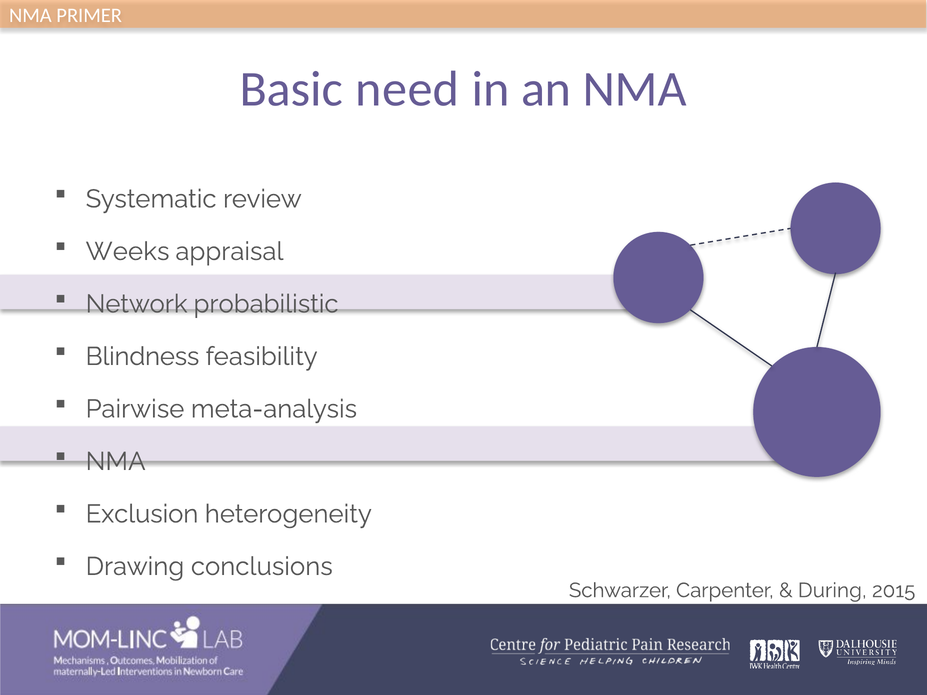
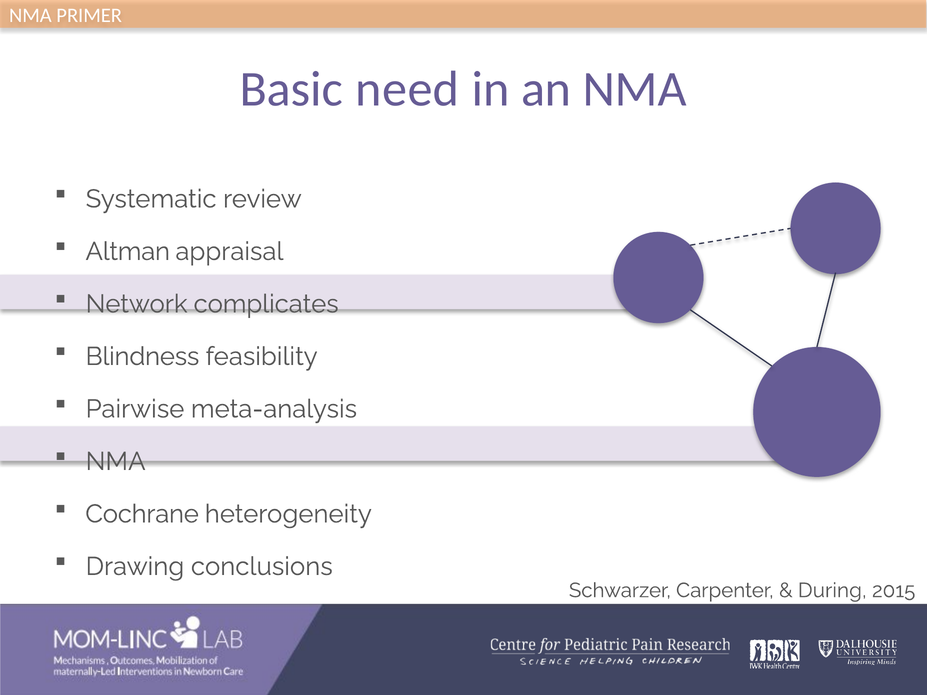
Weeks: Weeks -> Altman (128, 252)
probabilistic: probabilistic -> complicates (266, 304)
Exclusion: Exclusion -> Cochrane (142, 514)
